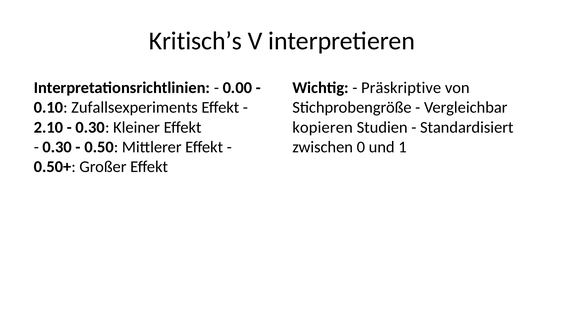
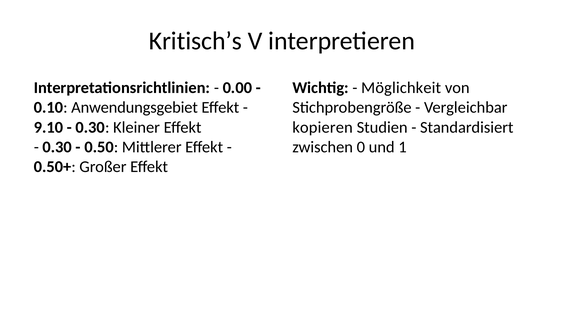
Präskriptive: Präskriptive -> Möglichkeit (401, 88)
Zufallsexperiments: Zufallsexperiments -> Anwendungsgebiet (135, 108)
2.10: 2.10 -> 9.10 (49, 127)
